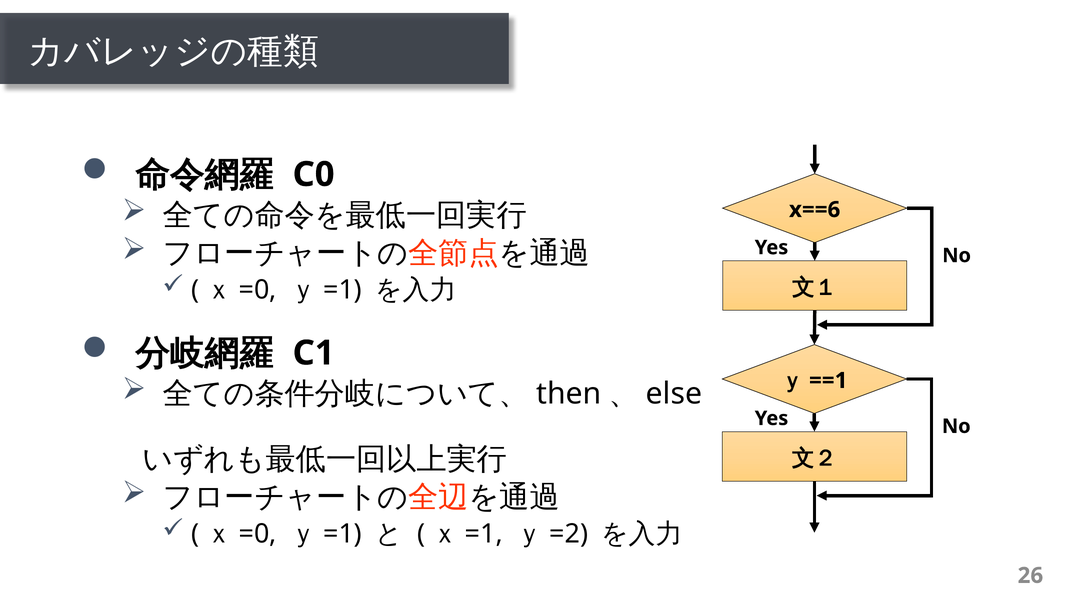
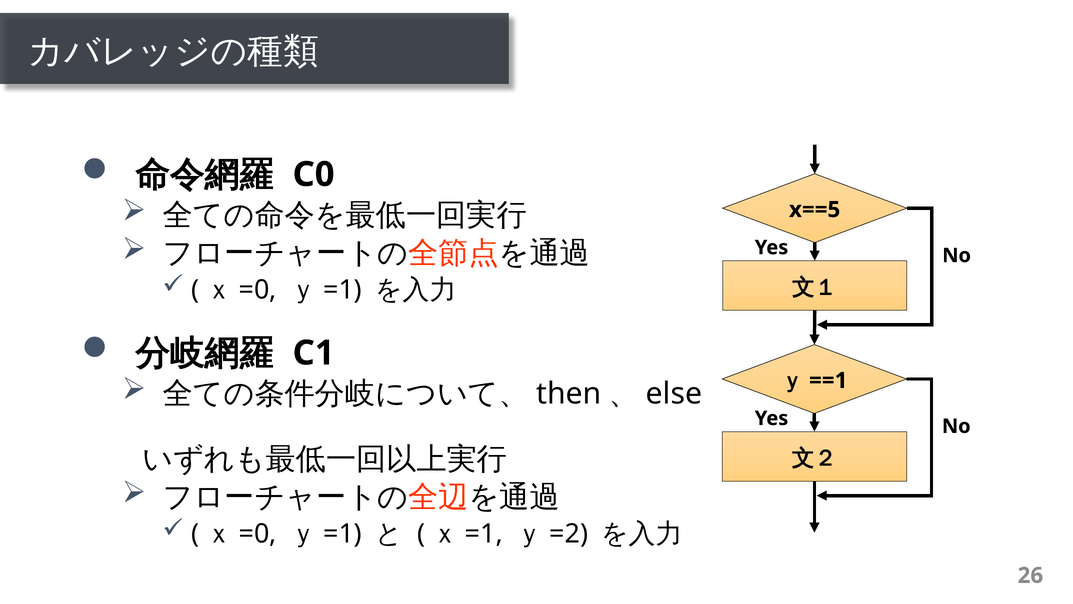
x==6: x==6 -> x==5 (815, 210)
